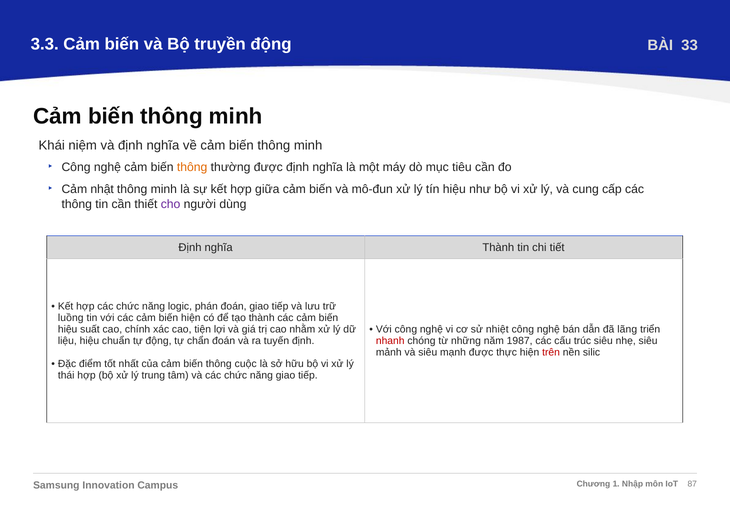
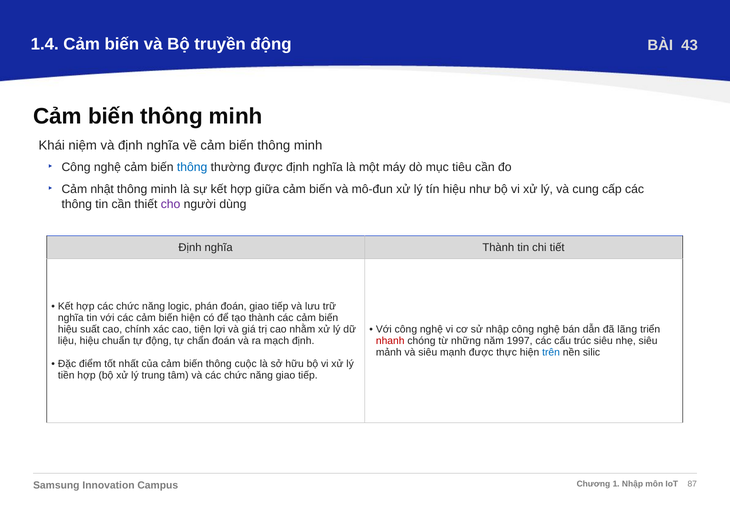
3.3: 3.3 -> 1.4 (45, 44)
33: 33 -> 43 (690, 45)
thông colour: orange -> blue (192, 167)
luồng: luồng -> nghĩa (71, 318)
sử nhiệt: nhiệt -> nhập (497, 330)
tuyến: tuyến -> mạch (276, 341)
1987: 1987 -> 1997 (520, 341)
trên colour: red -> blue (551, 353)
thái: thái -> tiền (66, 376)
